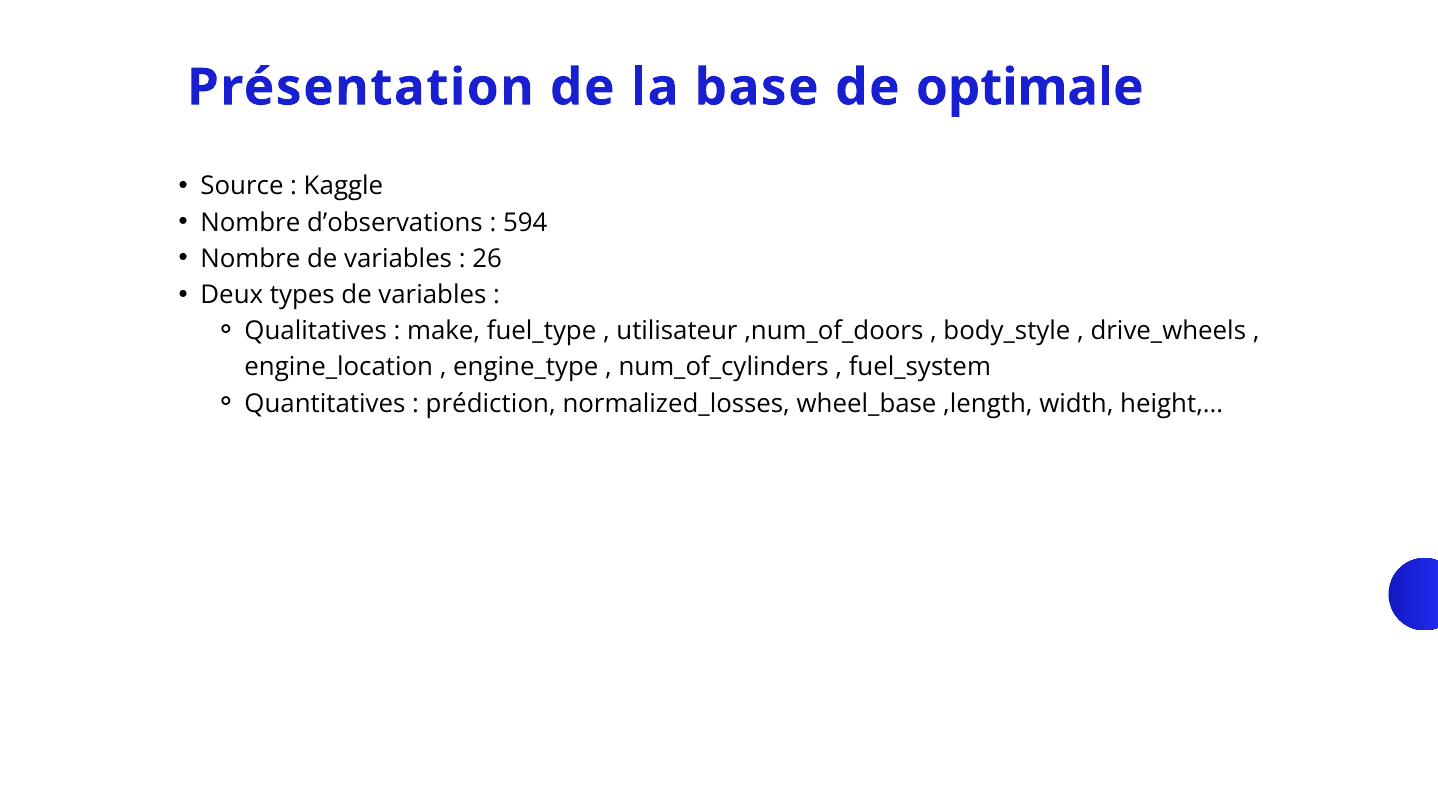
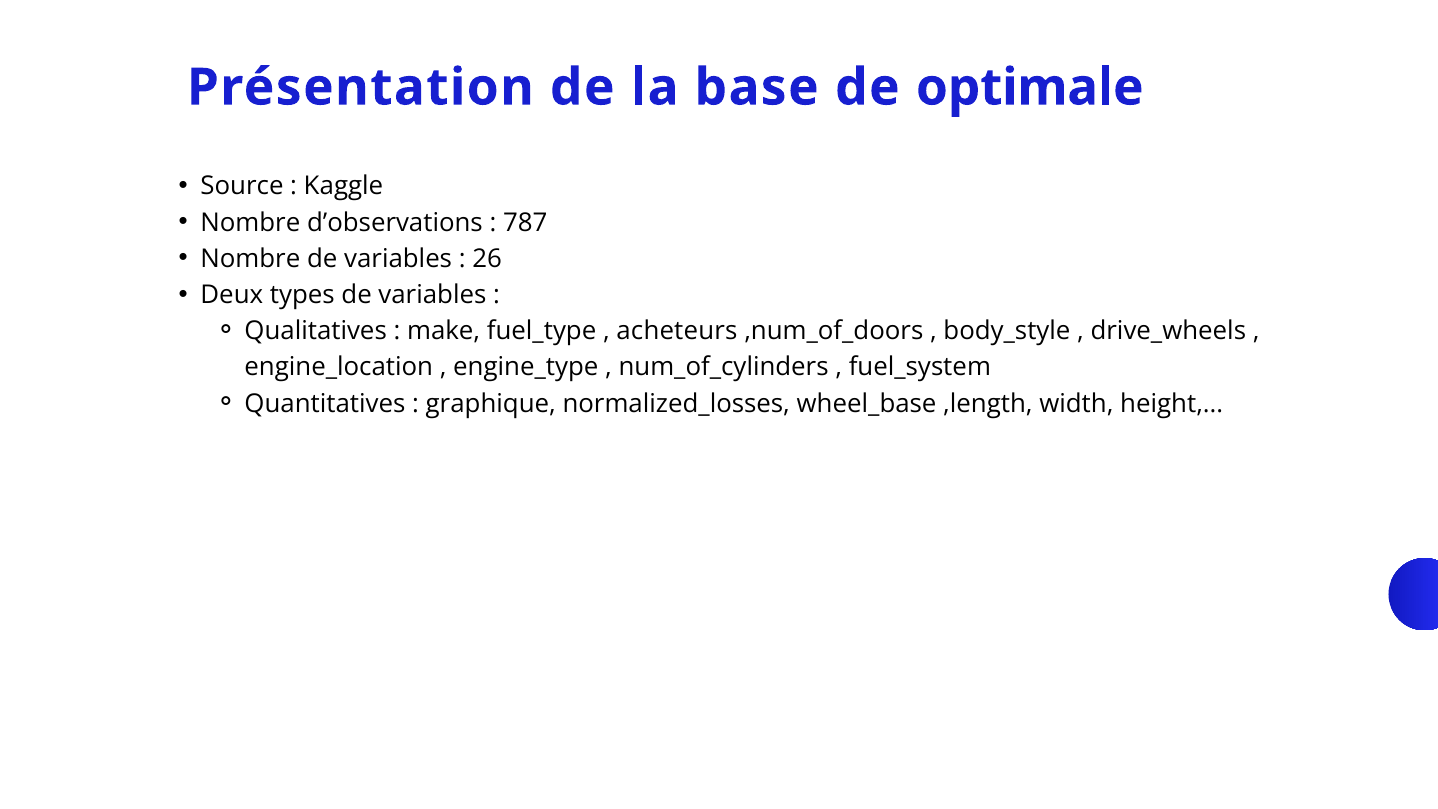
594: 594 -> 787 (525, 223)
utilisateur: utilisateur -> acheteurs (677, 331)
prédiction: prédiction -> graphique (491, 404)
